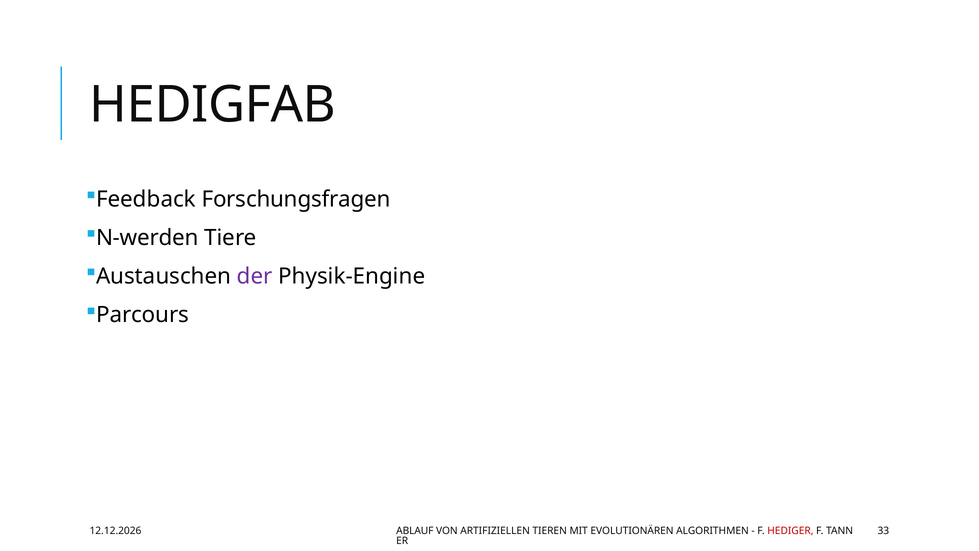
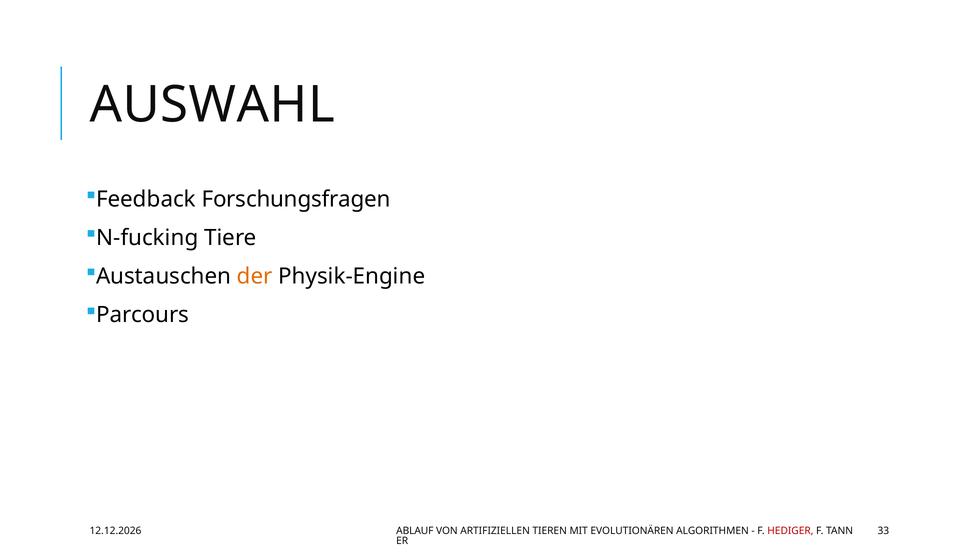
HEDIGFAB: HEDIGFAB -> AUSWAHL (212, 105)
N-werden: N-werden -> N-fucking (147, 238)
der colour: purple -> orange (255, 276)
